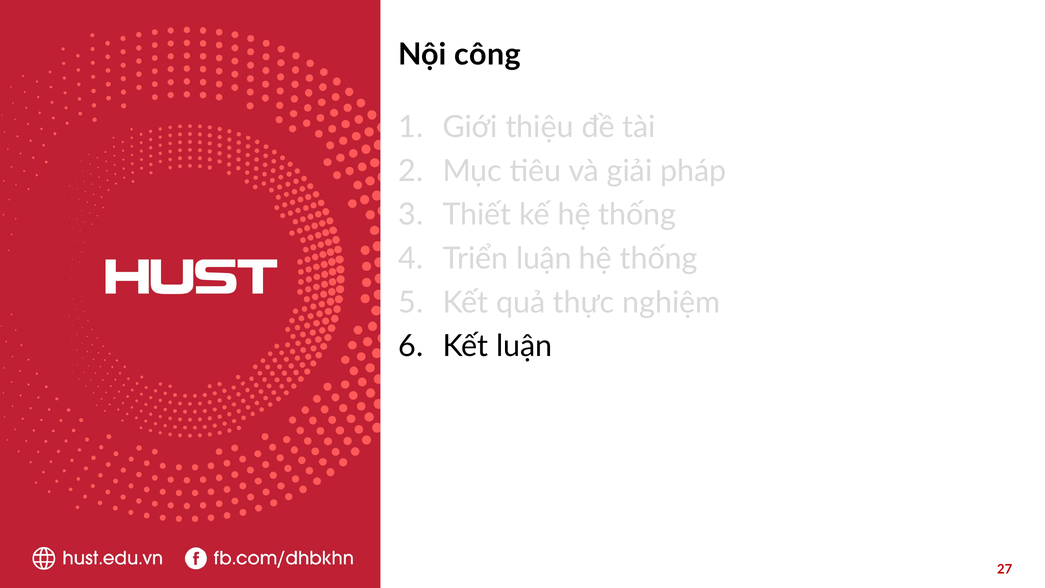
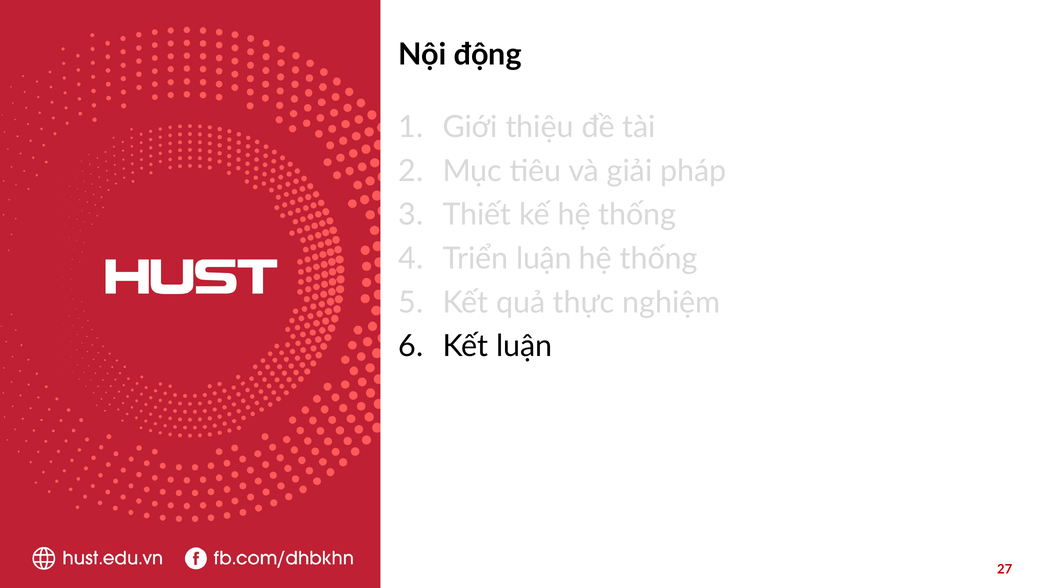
công: công -> động (488, 55)
